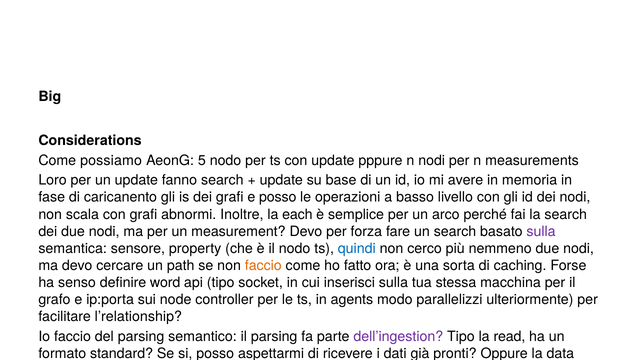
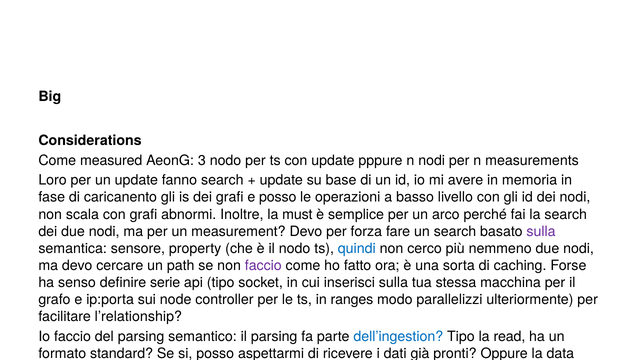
Come possiamo: possiamo -> measured (111, 160)
5: 5 -> 3 (202, 160)
each: each -> must (297, 214)
faccio colour: orange -> purple (263, 266)
definire word: word -> serie (165, 283)
agents: agents -> ranges (352, 300)
dell’ingestion colour: purple -> blue (398, 337)
